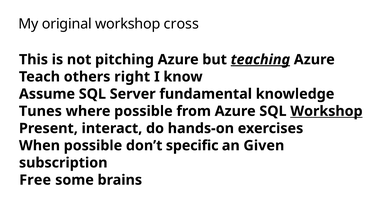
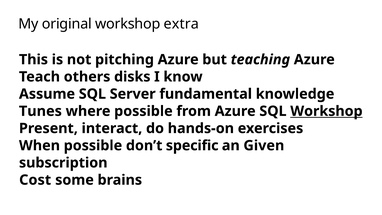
cross: cross -> extra (181, 24)
teaching underline: present -> none (260, 60)
right: right -> disks (132, 77)
Free: Free -> Cost (35, 180)
